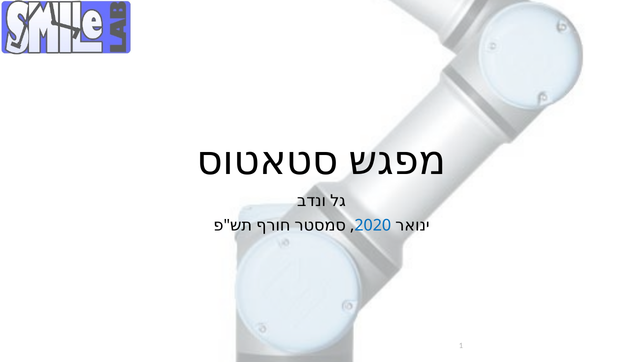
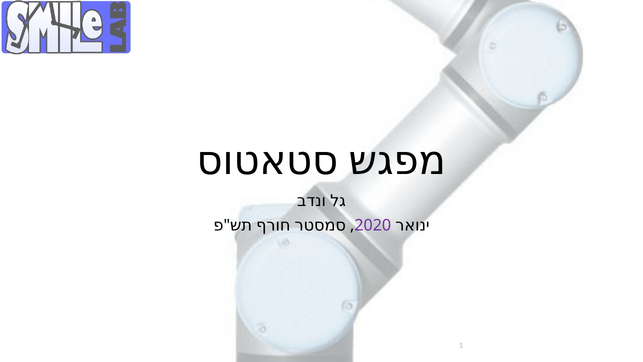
2020 colour: blue -> purple (373, 225)
